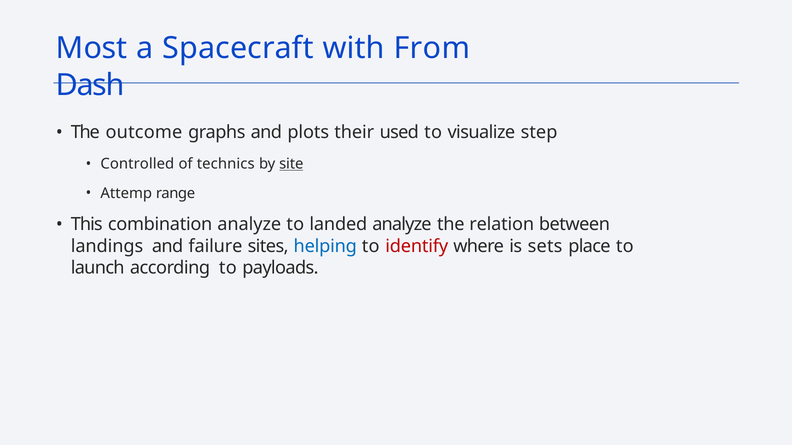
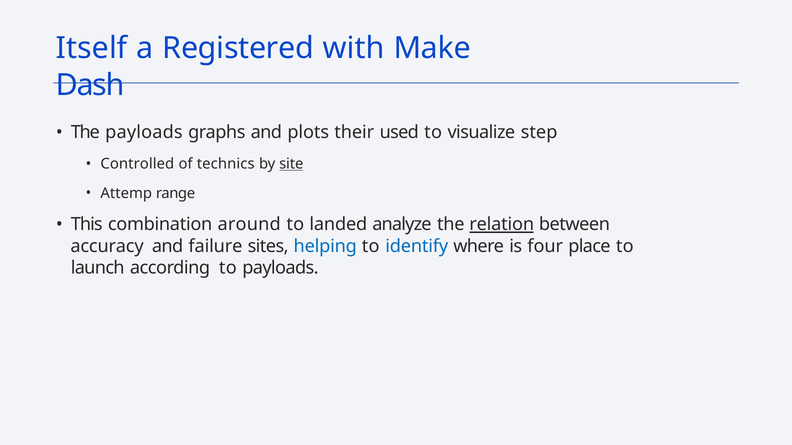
Most: Most -> Itself (92, 48)
Spacecraft: Spacecraft -> Registered (238, 48)
From: From -> Make (432, 48)
The outcome: outcome -> payloads (144, 133)
combination analyze: analyze -> around (249, 225)
relation underline: none -> present (502, 225)
landings: landings -> accuracy (107, 246)
identify colour: red -> blue (417, 246)
sets: sets -> four (545, 246)
